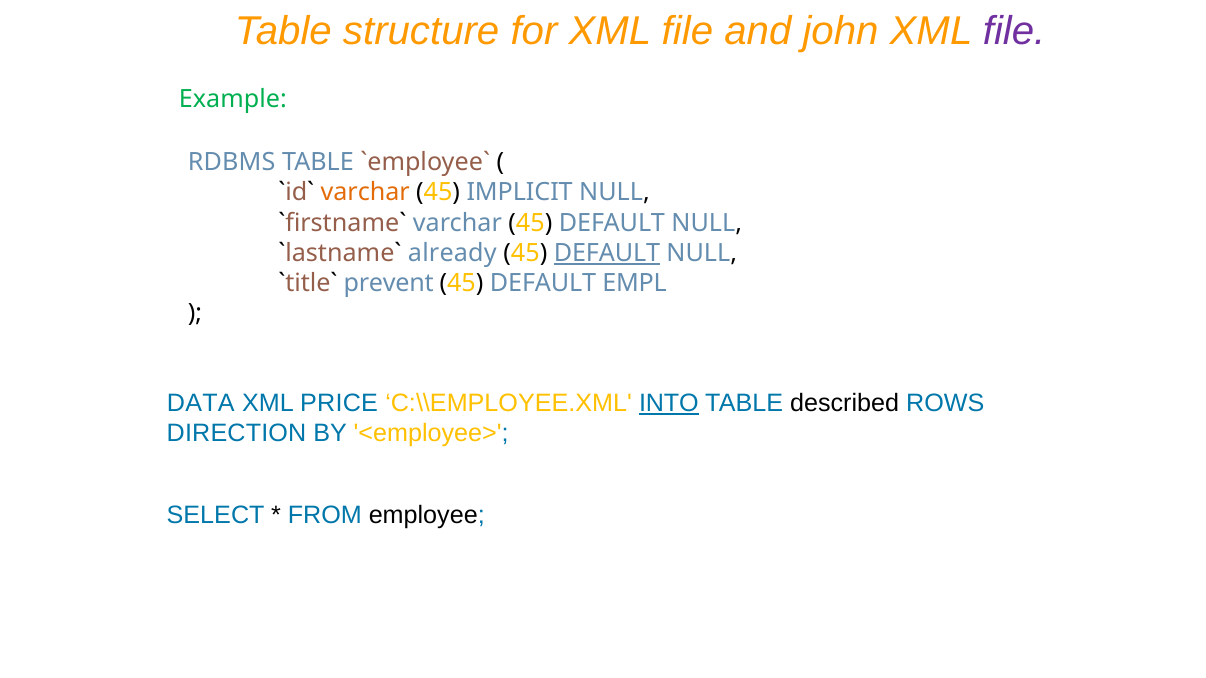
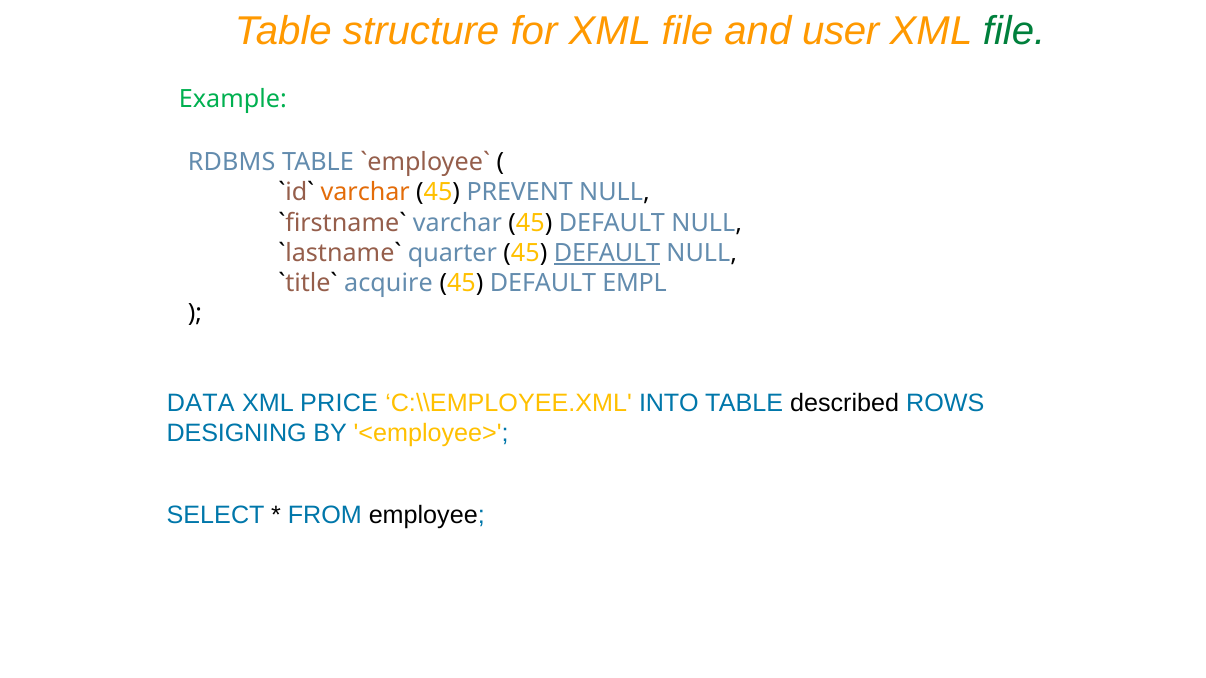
john: john -> user (841, 31)
file colour: purple -> green (1014, 31)
IMPLICIT: IMPLICIT -> PREVENT (520, 193)
already: already -> quarter (452, 253)
prevent: prevent -> acquire (388, 283)
INTO underline: present -> none (669, 403)
DIRECTION: DIRECTION -> DESIGNING (237, 434)
